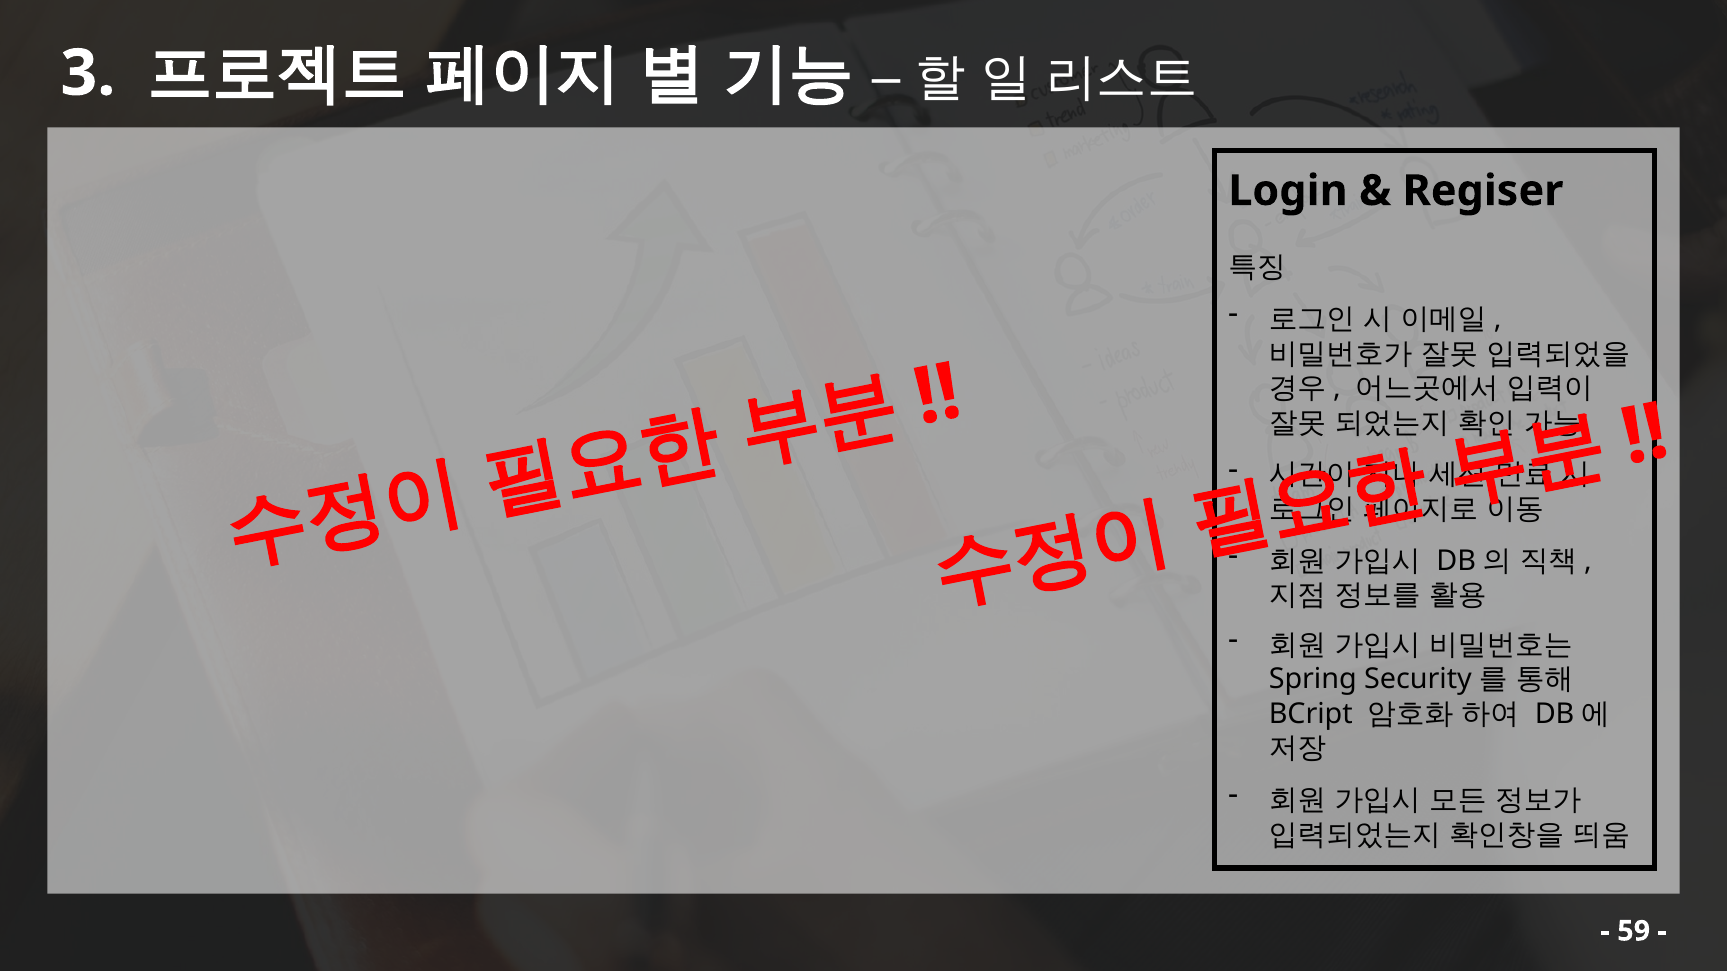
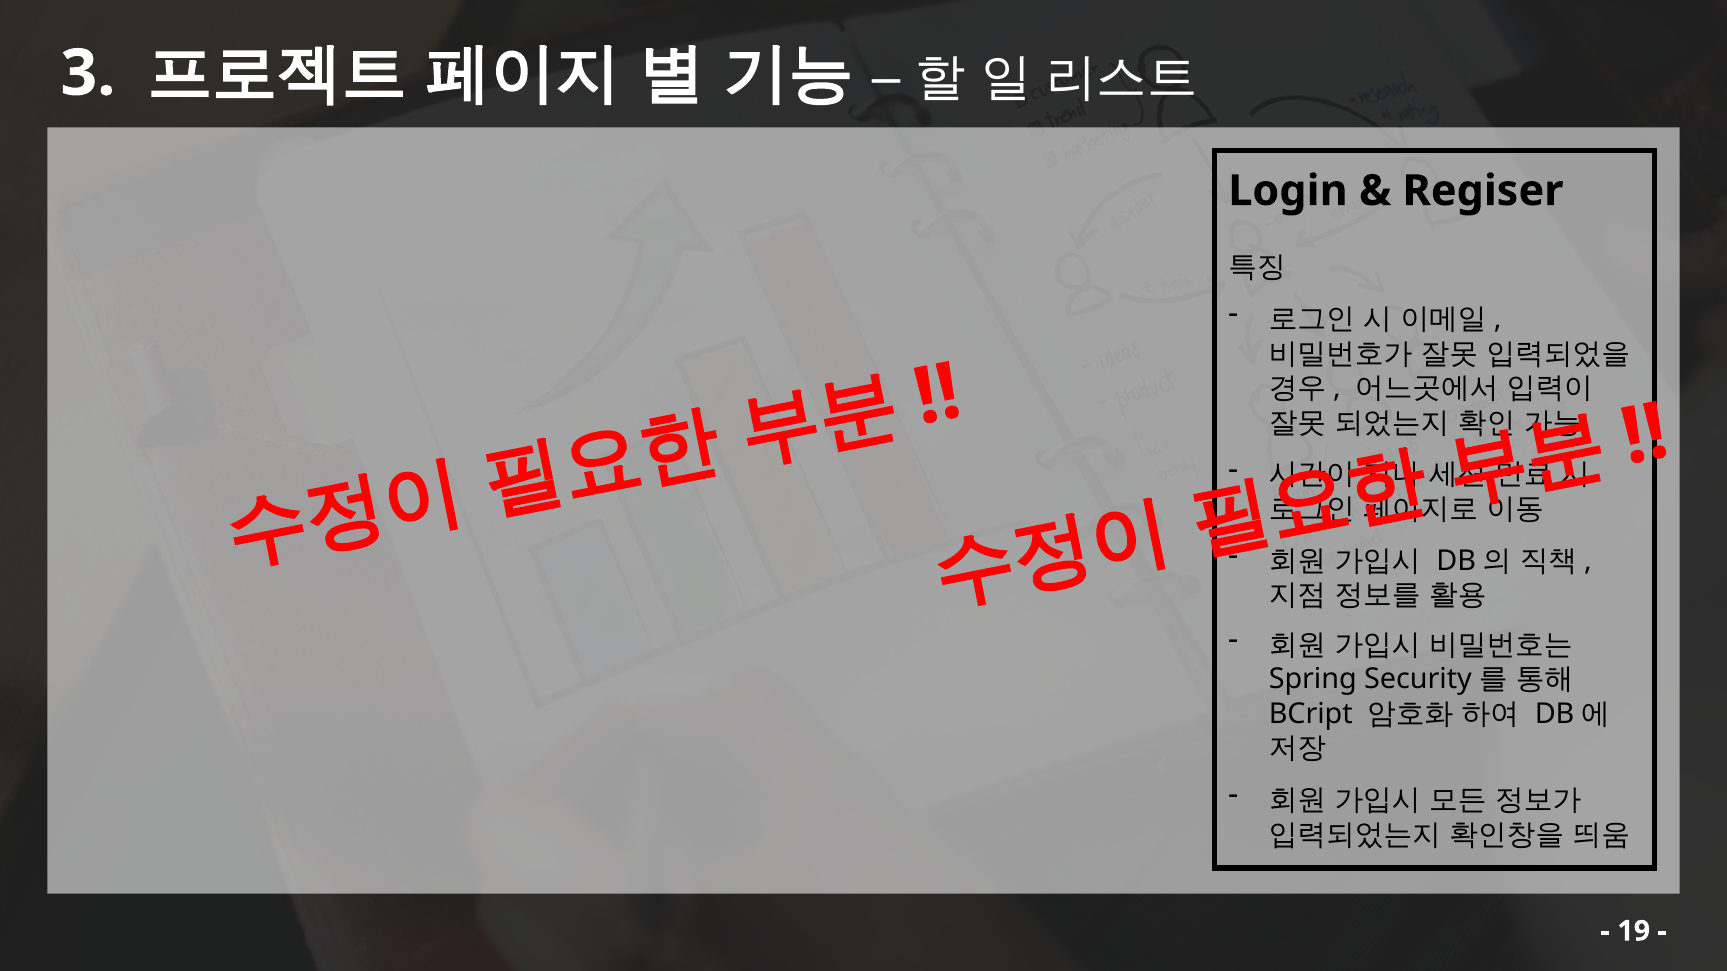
59: 59 -> 19 (1634, 931)
